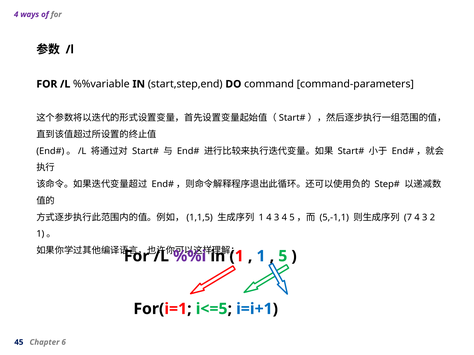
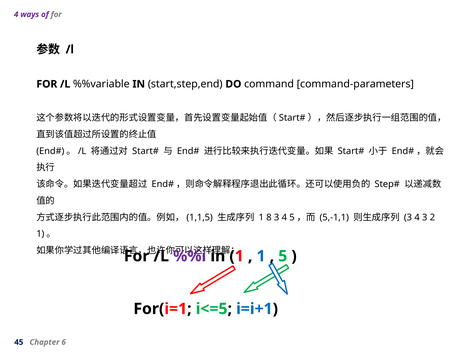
1 4: 4 -> 8 (269, 218)
7: 7 -> 3 (408, 218)
